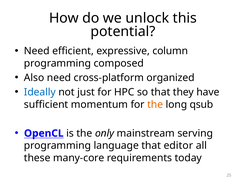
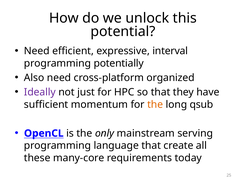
column: column -> interval (170, 51)
composed: composed -> potentially (119, 63)
Ideally colour: blue -> purple (40, 92)
editor: editor -> create (178, 146)
